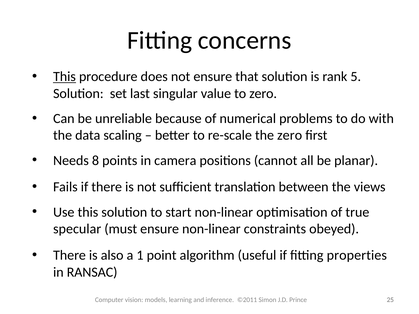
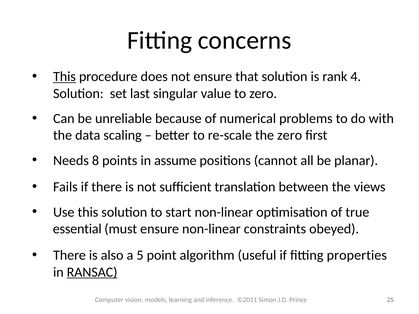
5: 5 -> 4 (356, 77)
camera: camera -> assume (175, 161)
specular: specular -> essential (77, 229)
1: 1 -> 5 (140, 256)
RANSAC underline: none -> present (92, 272)
